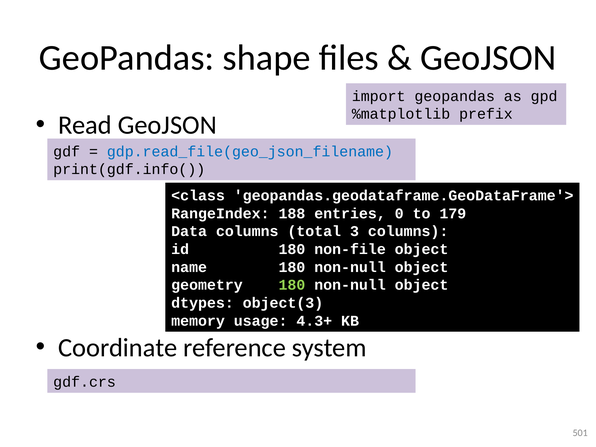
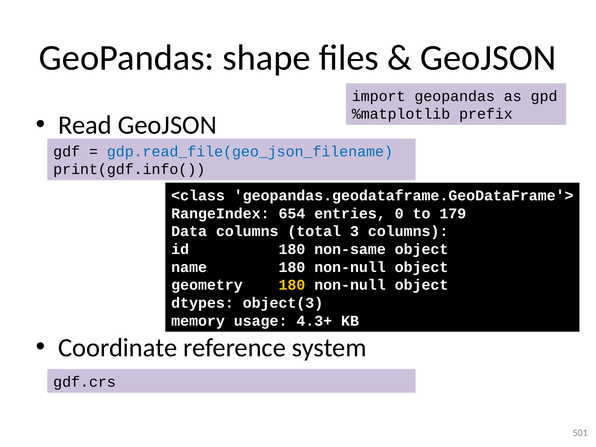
188: 188 -> 654 (292, 214)
non-file: non-file -> non-same (350, 249)
180 colour: light green -> yellow (292, 285)
